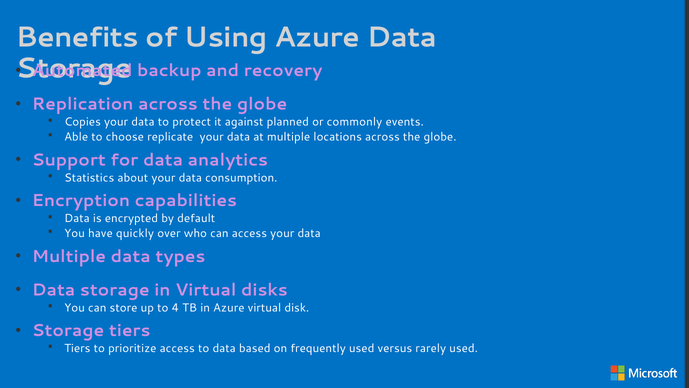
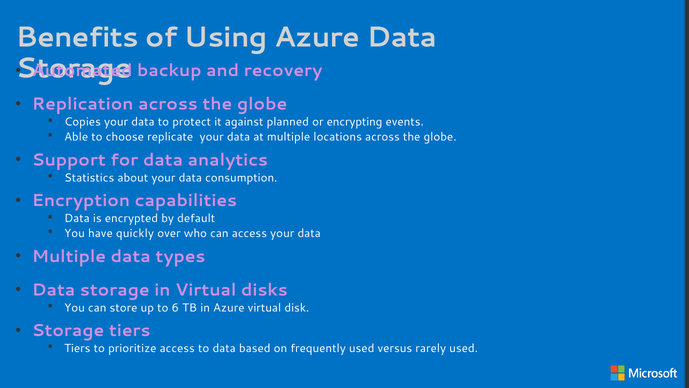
commonly: commonly -> encrypting (355, 122)
4: 4 -> 6 (175, 307)
